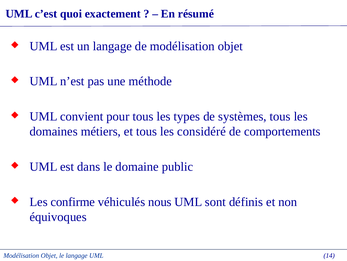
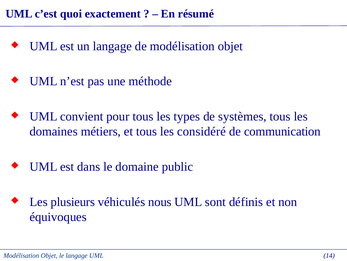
comportements: comportements -> communication (282, 131)
confirme: confirme -> plusieurs (73, 201)
